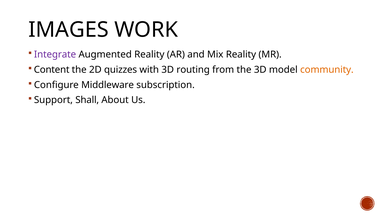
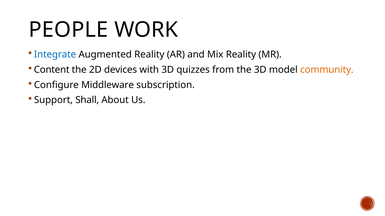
IMAGES: IMAGES -> PEOPLE (68, 30)
Integrate colour: purple -> blue (55, 55)
quizzes: quizzes -> devices (121, 70)
routing: routing -> quizzes (193, 70)
